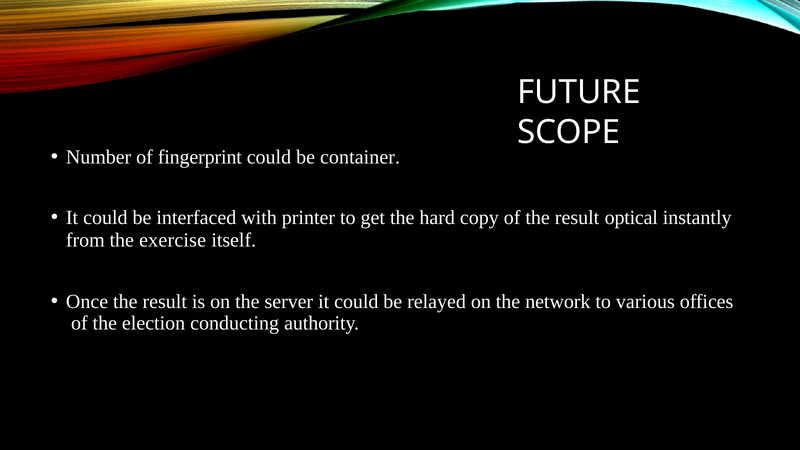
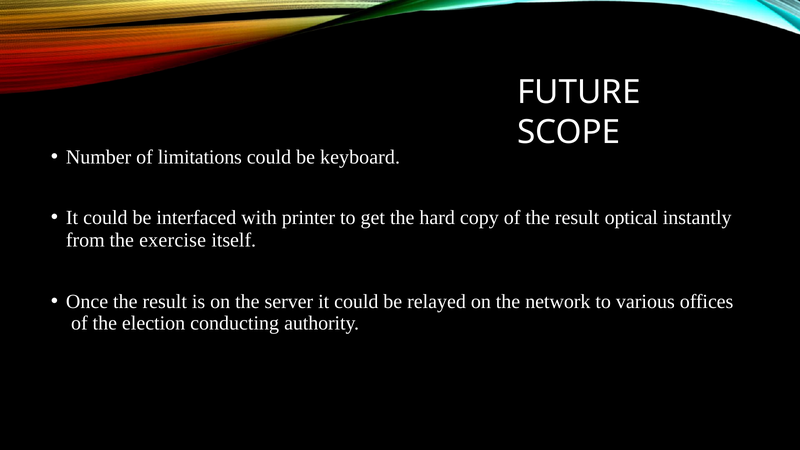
fingerprint: fingerprint -> limitations (200, 157)
container: container -> keyboard (360, 157)
